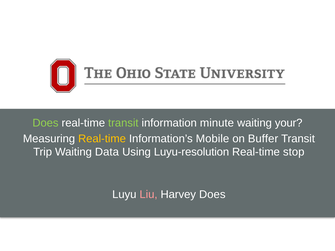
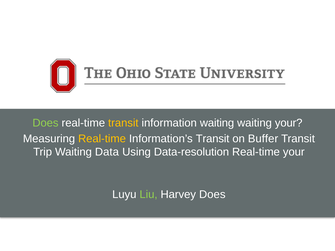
transit colour: light green -> yellow (123, 123)
information minute: minute -> waiting (217, 123)
Information’s Mobile: Mobile -> Transit (213, 139)
Luyu-resolution: Luyu-resolution -> Data-resolution (191, 152)
Real-time stop: stop -> your (294, 152)
Liu colour: pink -> light green (149, 195)
